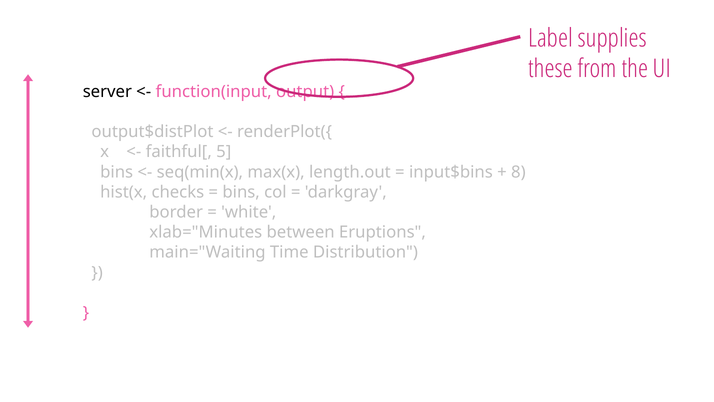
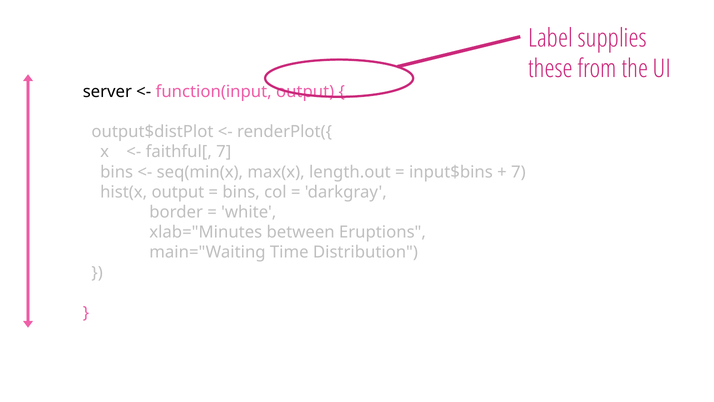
faithful[ 5: 5 -> 7 (224, 152)
8: 8 -> 7 (518, 172)
hist(x checks: checks -> output (178, 192)
